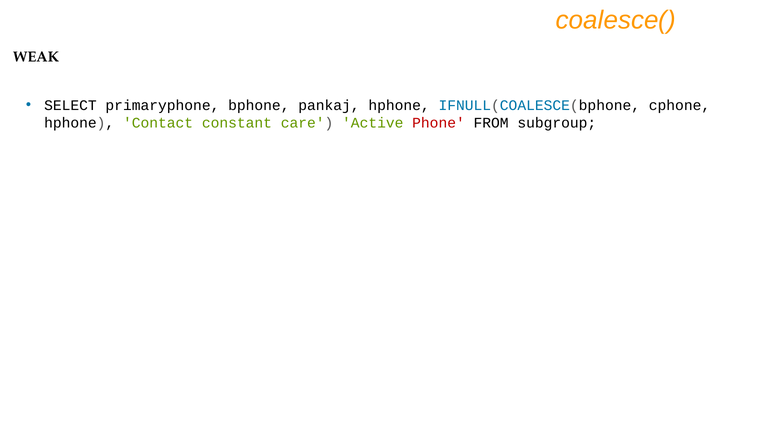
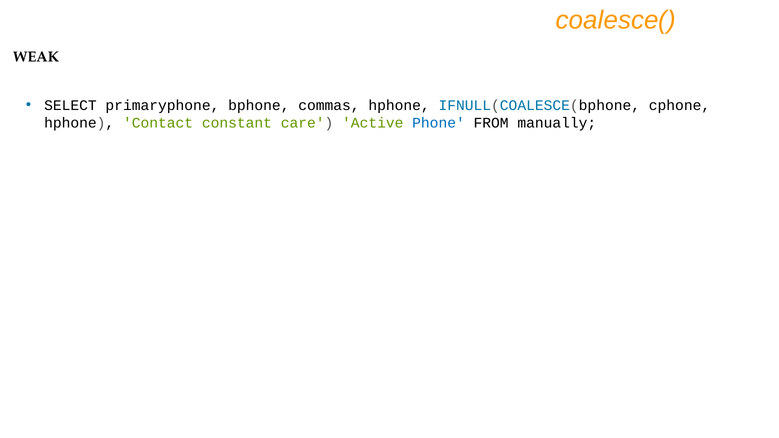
pankaj: pankaj -> commas (329, 105)
Phone colour: red -> blue (439, 123)
subgroup: subgroup -> manually (557, 123)
